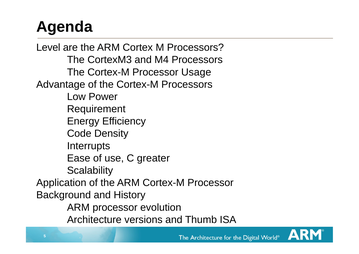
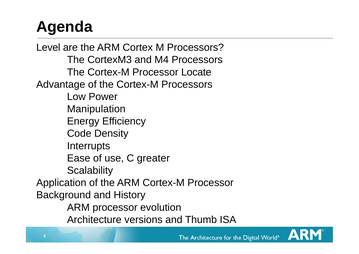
Usage: Usage -> Locate (196, 72)
Requirement: Requirement -> Manipulation (96, 109)
